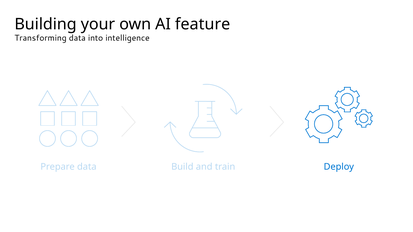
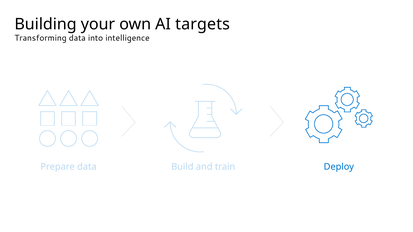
feature: feature -> targets (203, 24)
